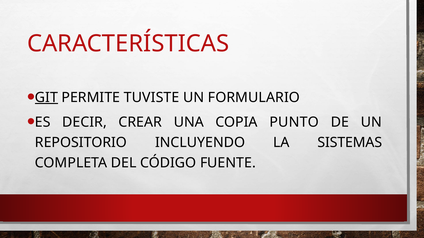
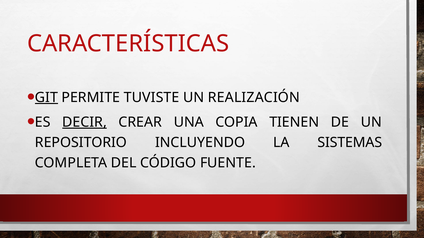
FORMULARIO: FORMULARIO -> REALIZACIÓN (254, 98)
DECIR underline: none -> present (85, 122)
PUNTO: PUNTO -> TIENEN (294, 122)
